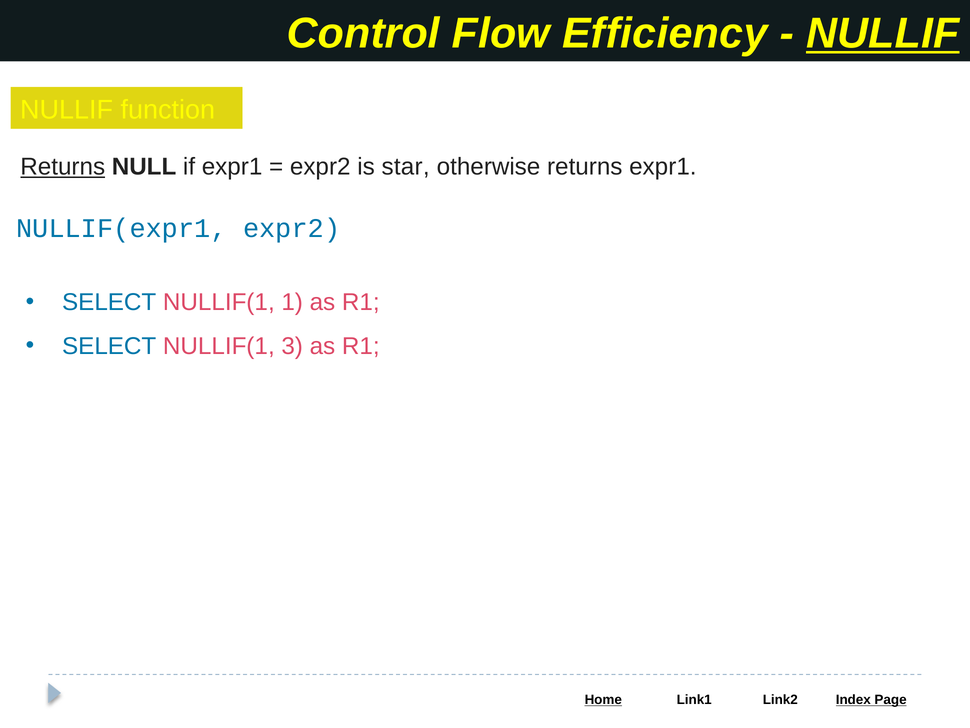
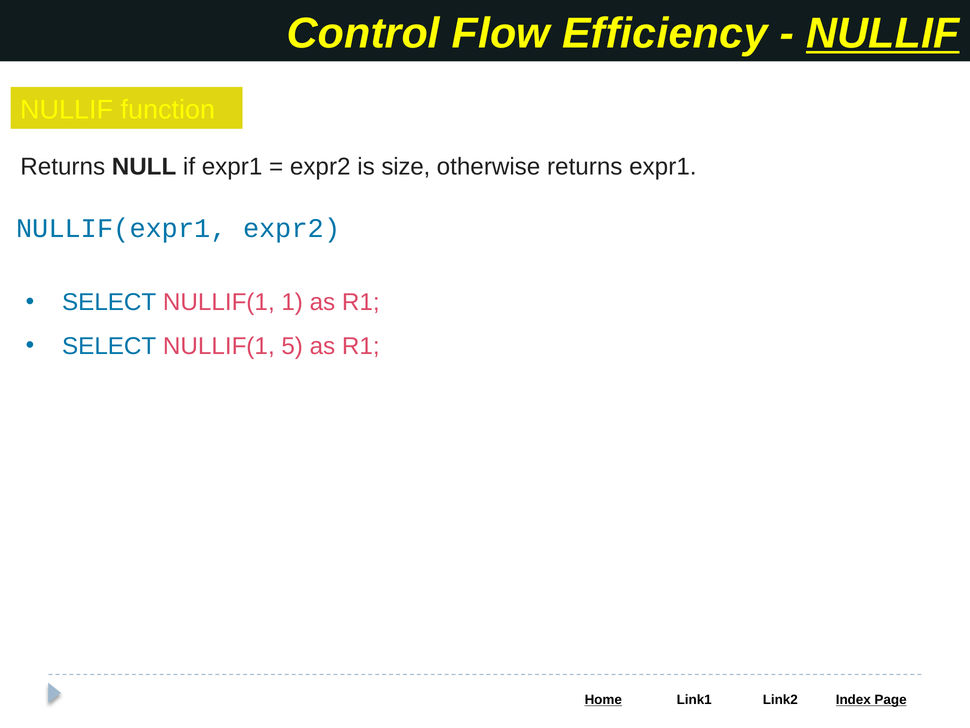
Returns underline: present -> none (63, 166)
star: star -> size (406, 166)
3: 3 -> 5 (292, 346)
